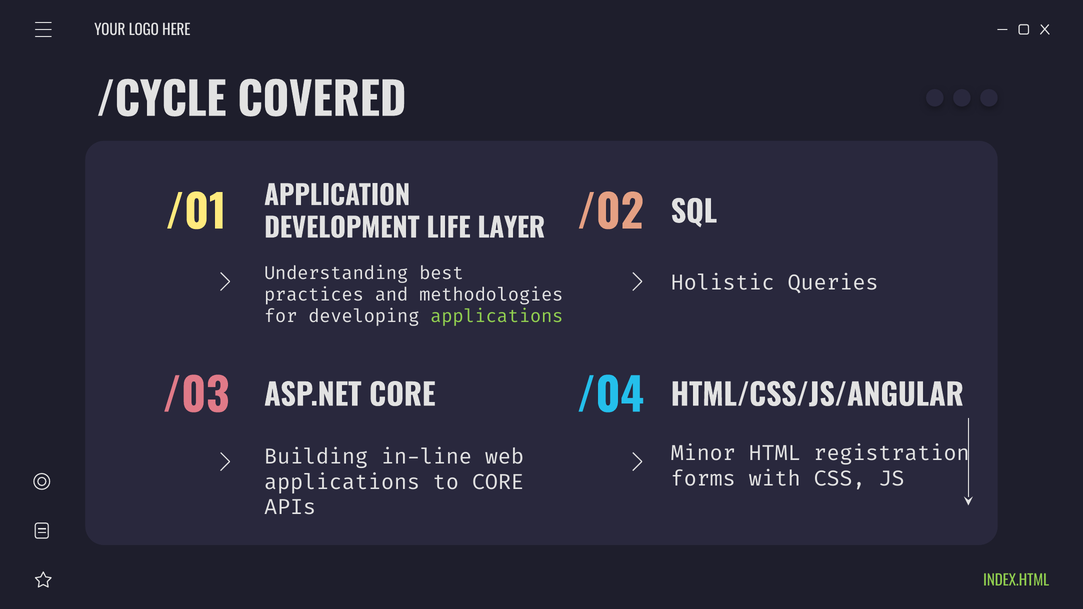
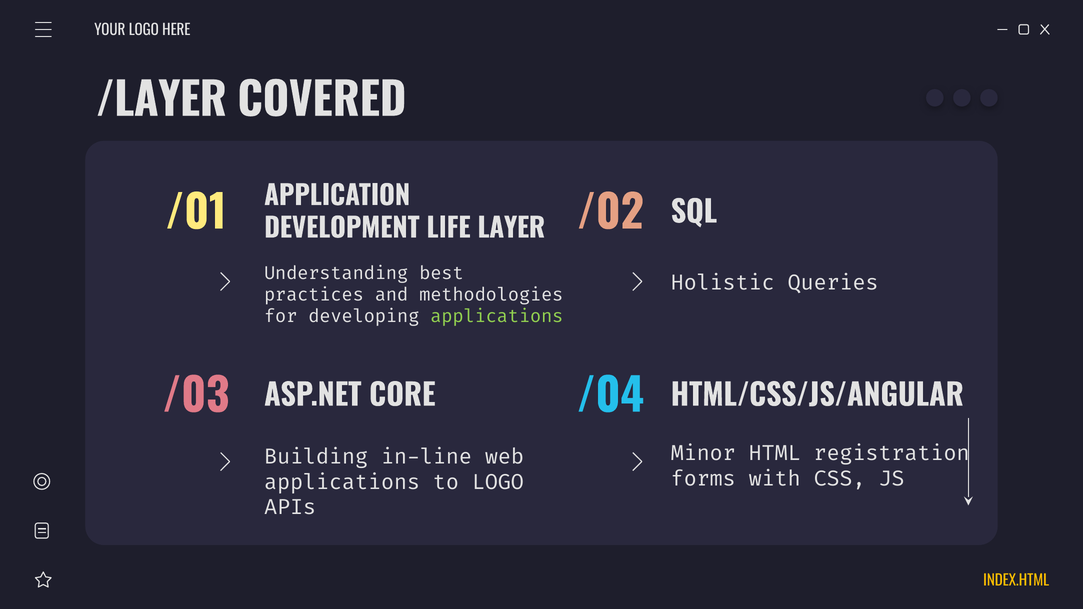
/CYCLE: /CYCLE -> /LAYER (161, 101)
to CORE: CORE -> LOGO (498, 482)
INDEX.HTML colour: light green -> yellow (1016, 581)
